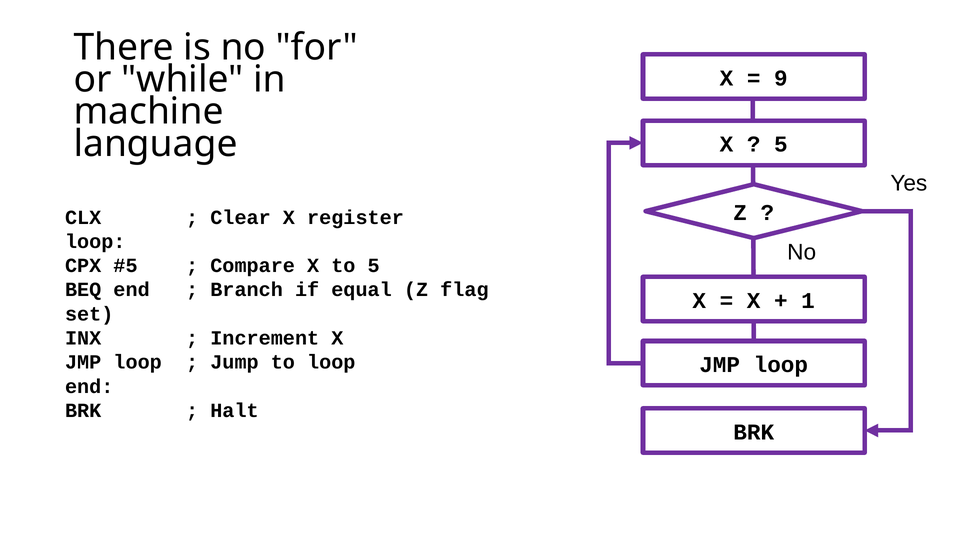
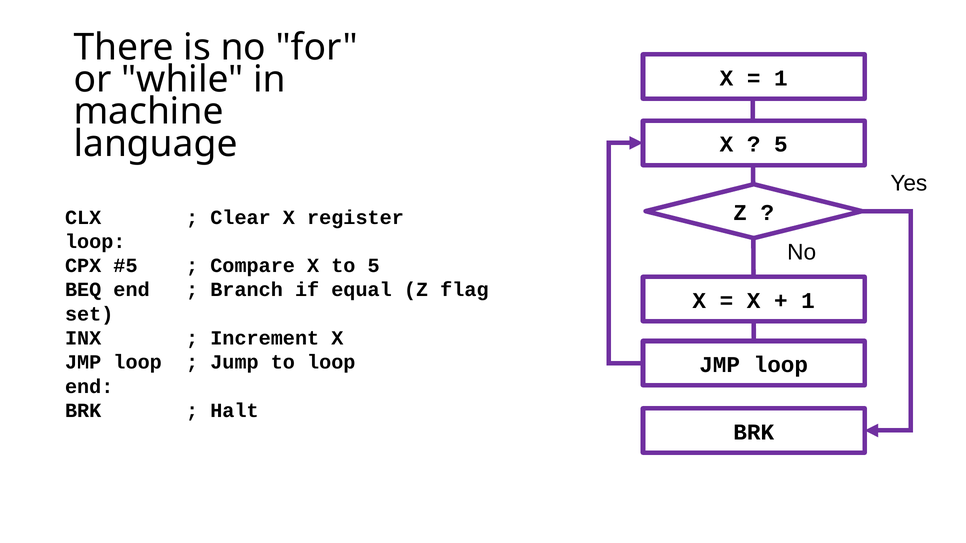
9: 9 -> 1 (781, 78)
